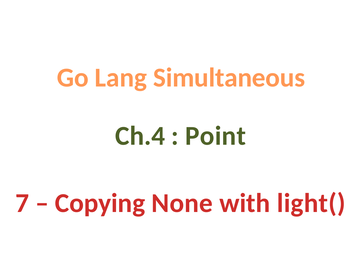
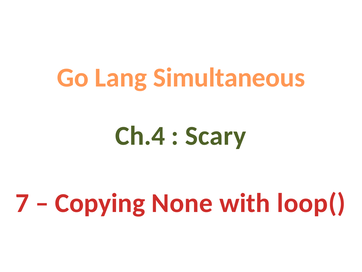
Point: Point -> Scary (216, 136)
light(: light( -> loop( (311, 203)
